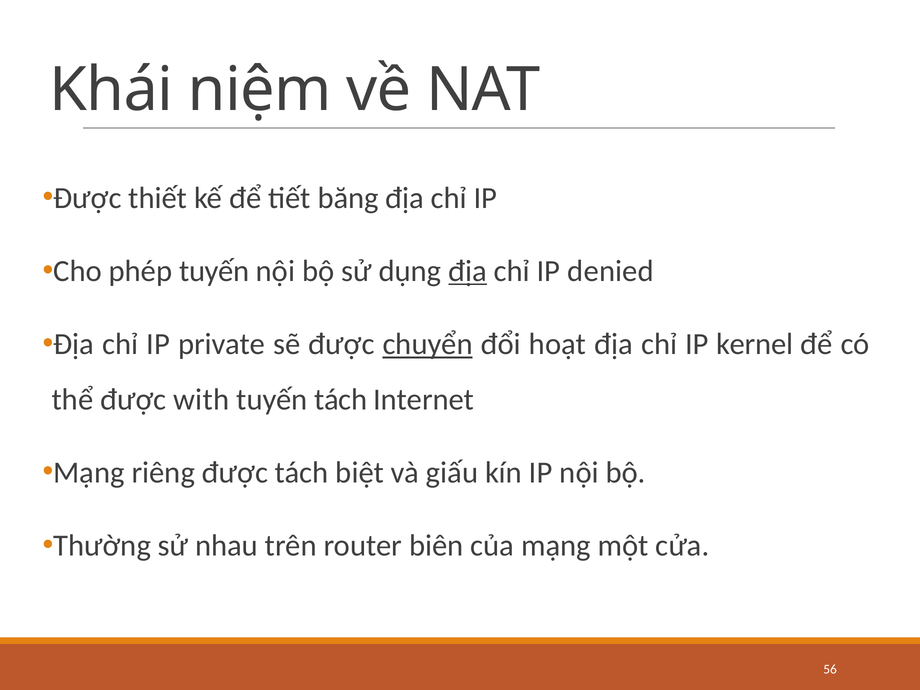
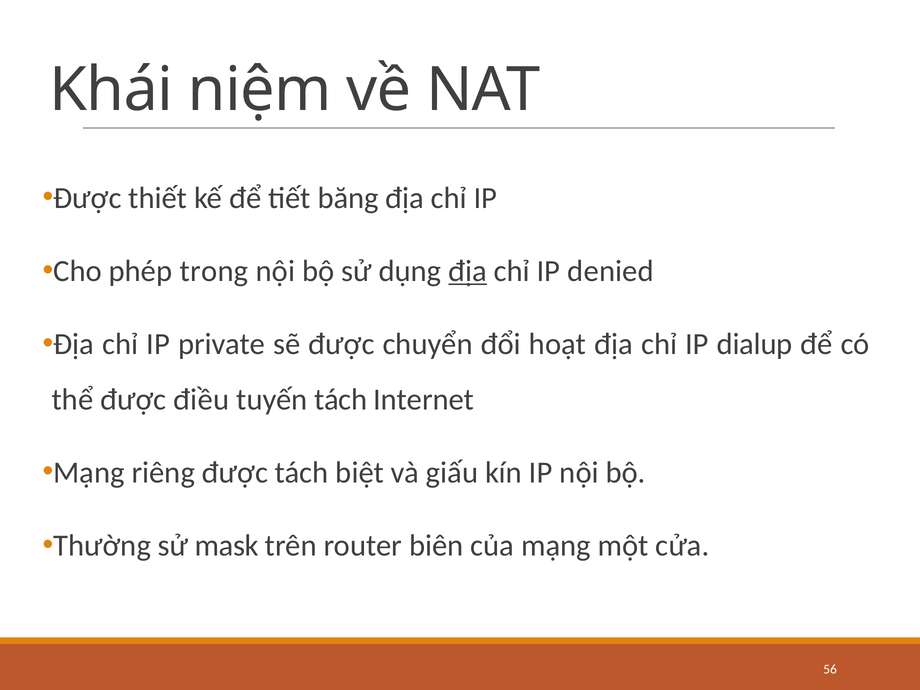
phép tuyến: tuyến -> trong (214, 271)
chuyển underline: present -> none (428, 344)
kernel: kernel -> dialup (755, 344)
with: with -> điều (201, 399)
nhau: nhau -> mask (227, 546)
